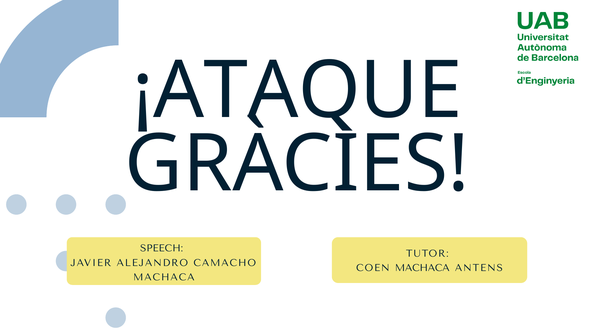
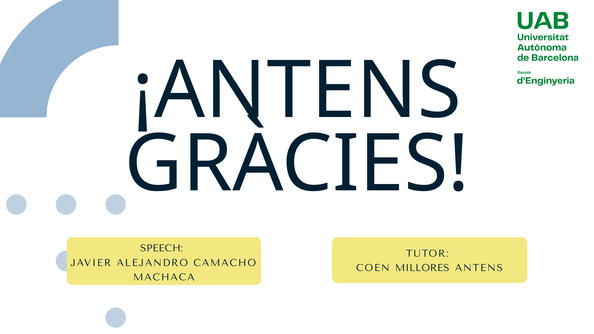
¡ATAQUE: ¡ATAQUE -> ¡ANTENS (297, 91)
COEN MACHACA: MACHACA -> MILLORES (422, 268)
